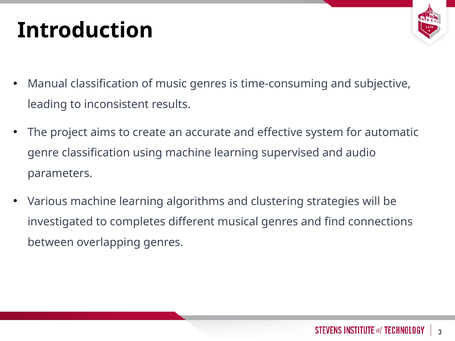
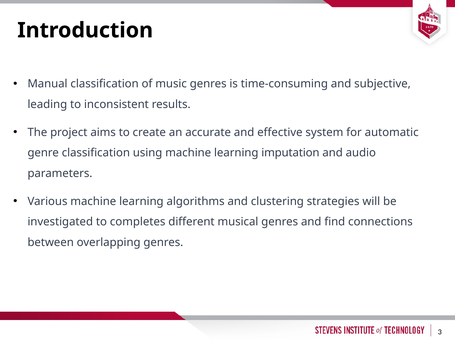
supervised: supervised -> imputation (290, 153)
